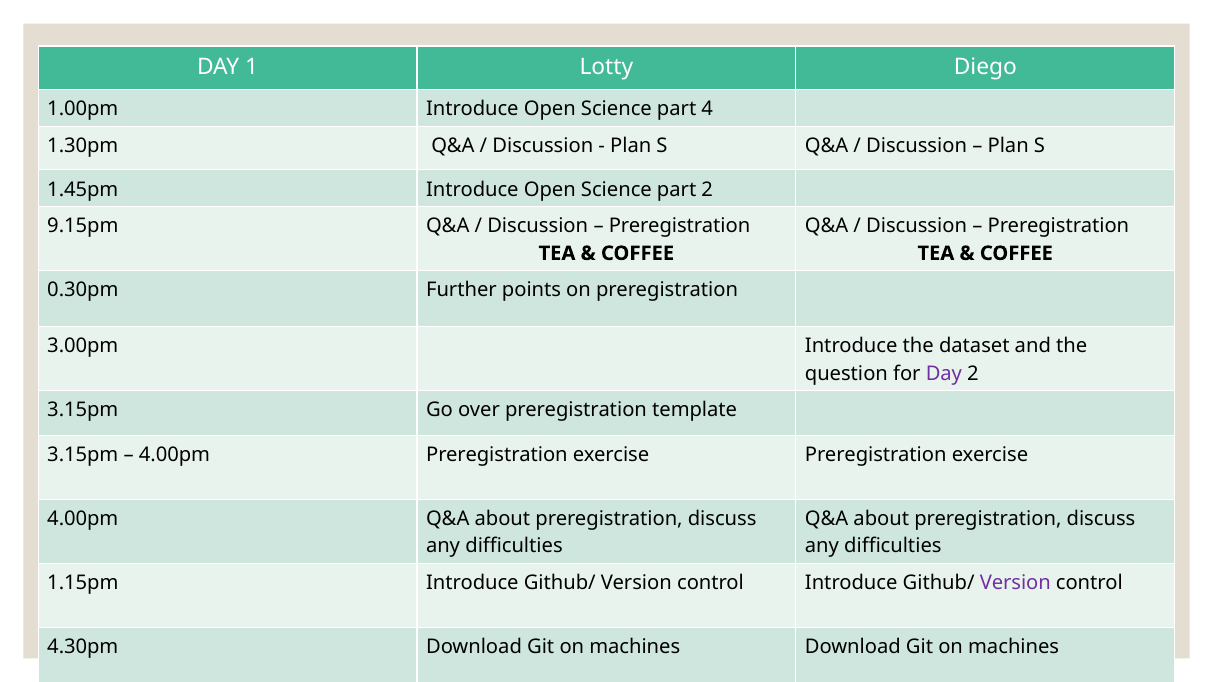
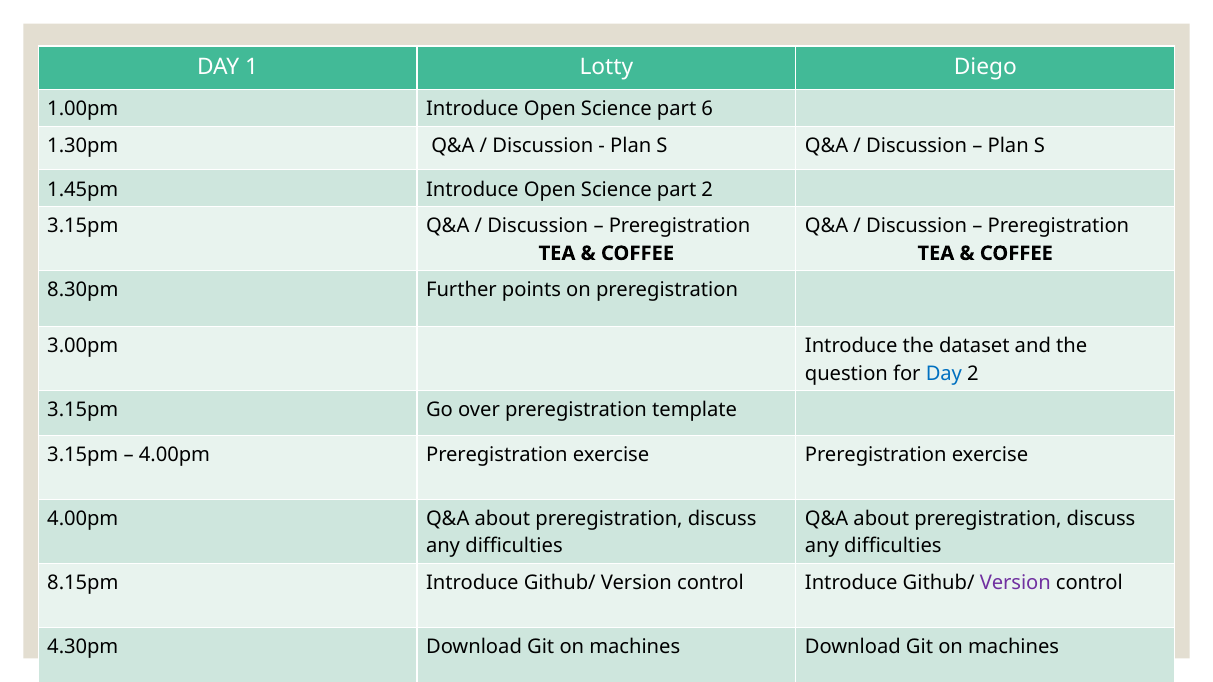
4: 4 -> 6 (707, 109)
9.15pm: 9.15pm -> 3.15pm (83, 226)
0.30pm: 0.30pm -> 8.30pm (83, 290)
Day colour: purple -> blue (944, 374)
1.15pm: 1.15pm -> 8.15pm (83, 583)
